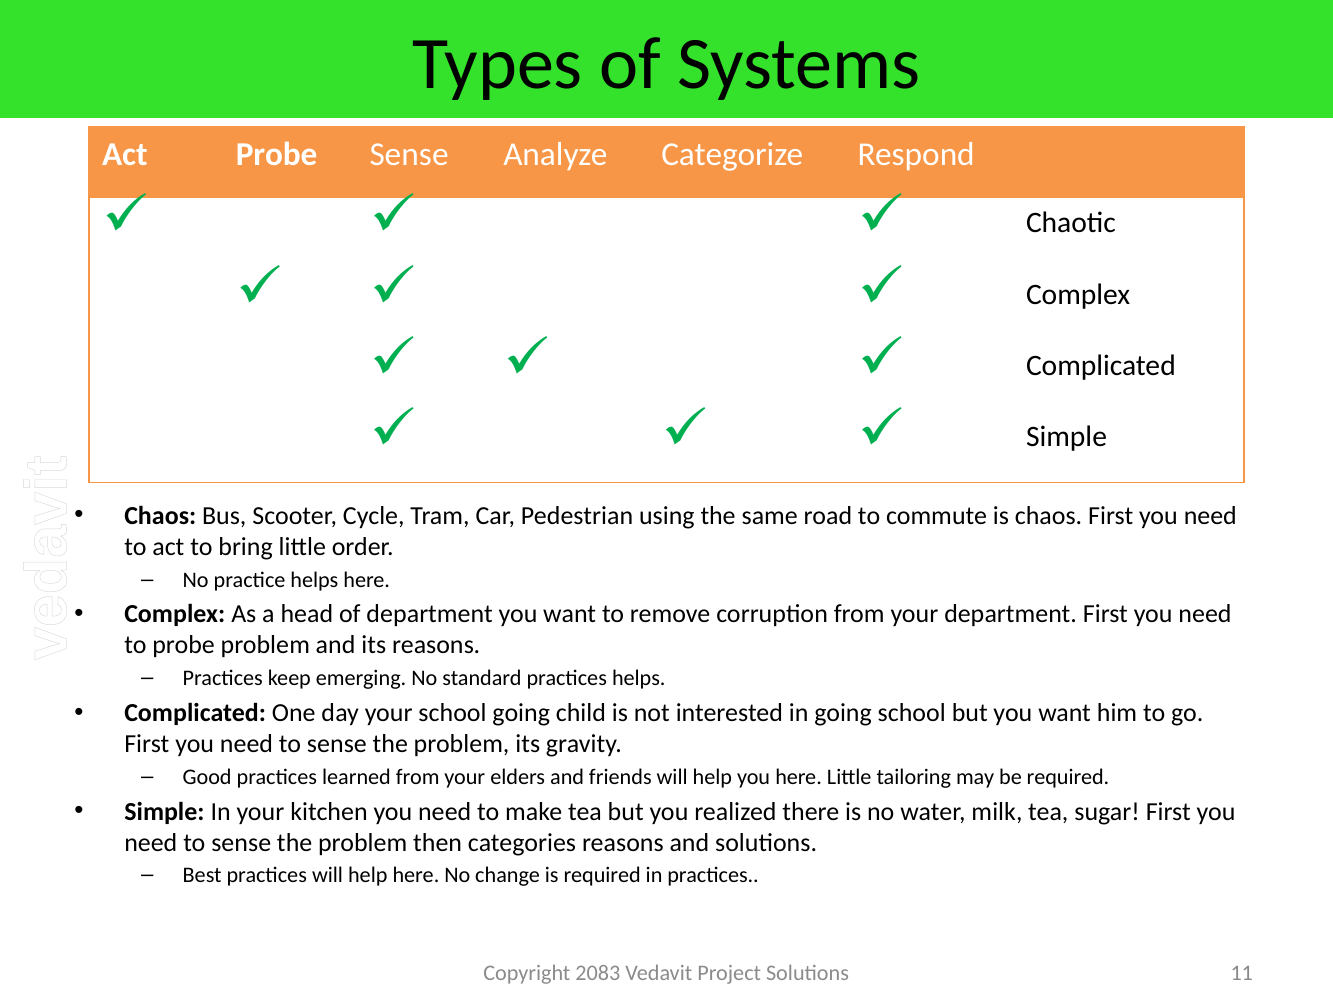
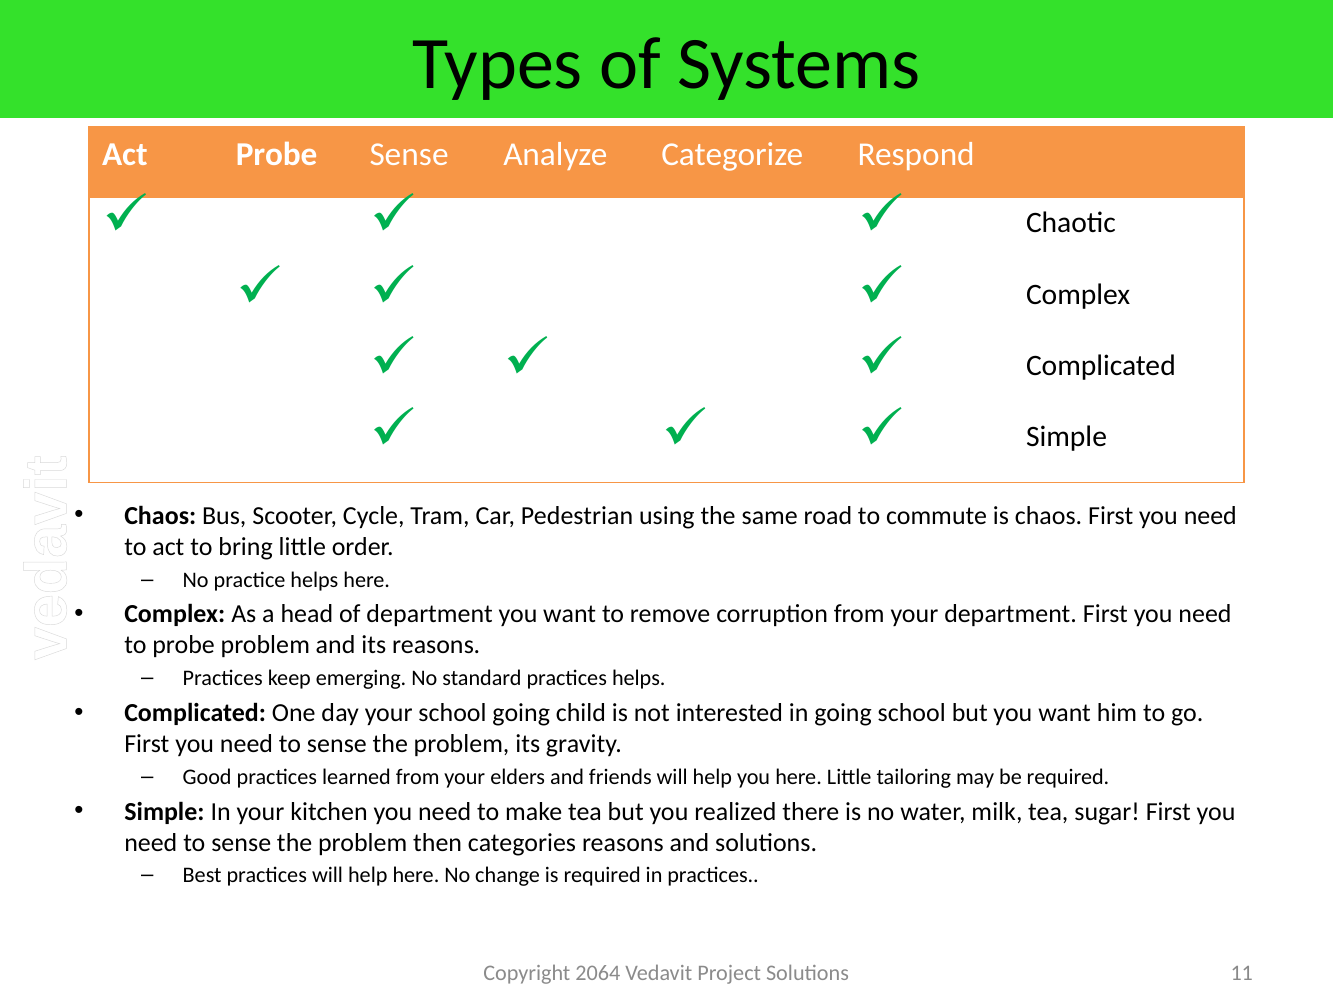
2083: 2083 -> 2064 (598, 973)
